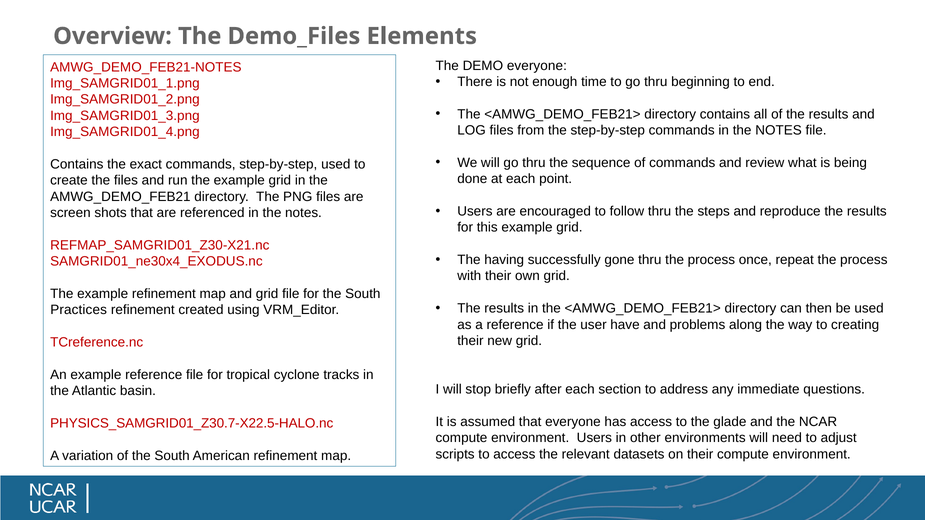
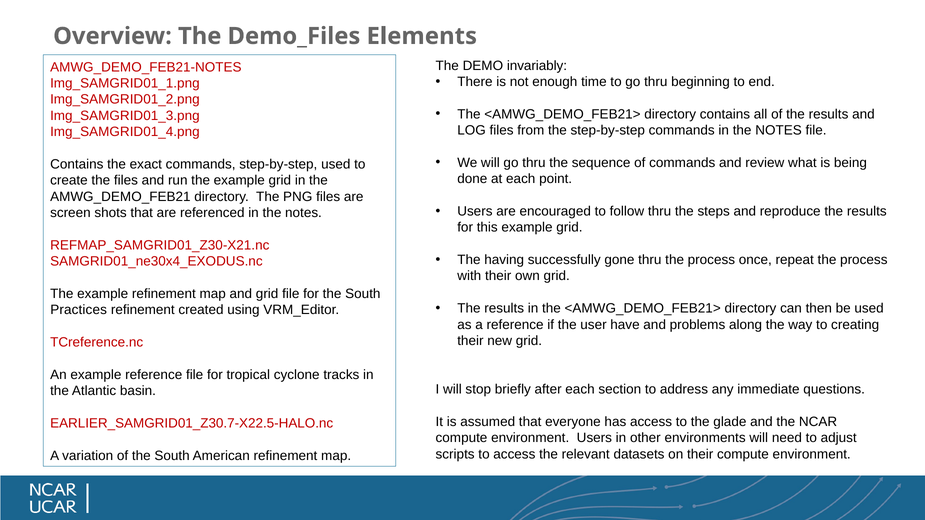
DEMO everyone: everyone -> invariably (537, 66)
PHYSICS_SAMGRID01_Z30.7-X22.5-HALO.nc: PHYSICS_SAMGRID01_Z30.7-X22.5-HALO.nc -> EARLIER_SAMGRID01_Z30.7-X22.5-HALO.nc (192, 424)
